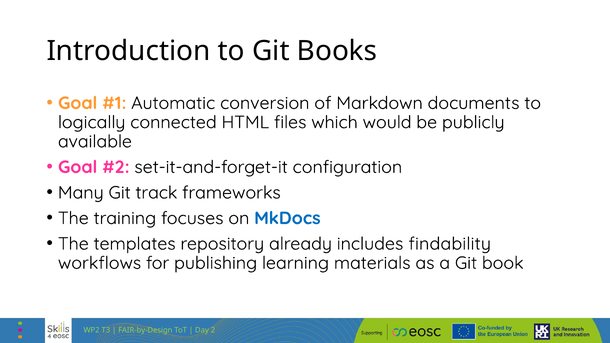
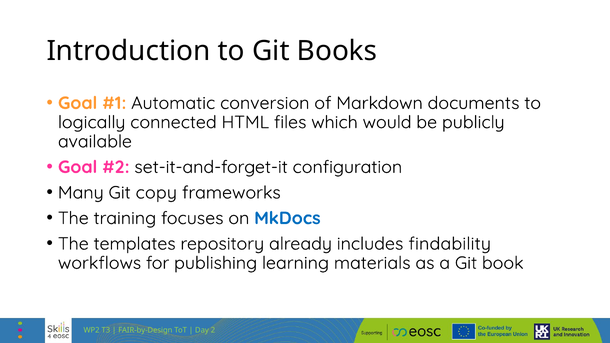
track: track -> copy (156, 193)
